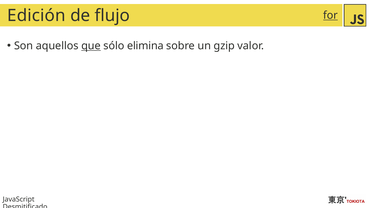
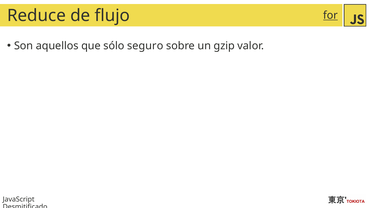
Edición: Edición -> Reduce (36, 15)
que underline: present -> none (91, 46)
elimina: elimina -> seguro (145, 46)
